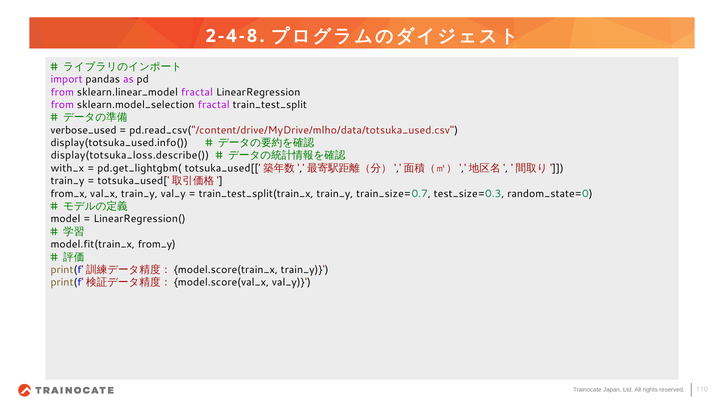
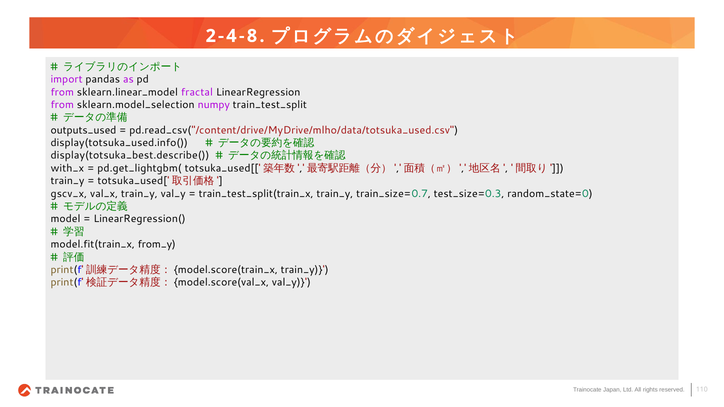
sklearn.model_selection fractal: fractal -> numpy (214, 105)
verbose_used: verbose_used -> outputs_used (83, 130)
display(totsuka_loss.describe(: display(totsuka_loss.describe( -> display(totsuka_best.describe( (130, 156)
from_x: from_x -> gscv_x (69, 194)
